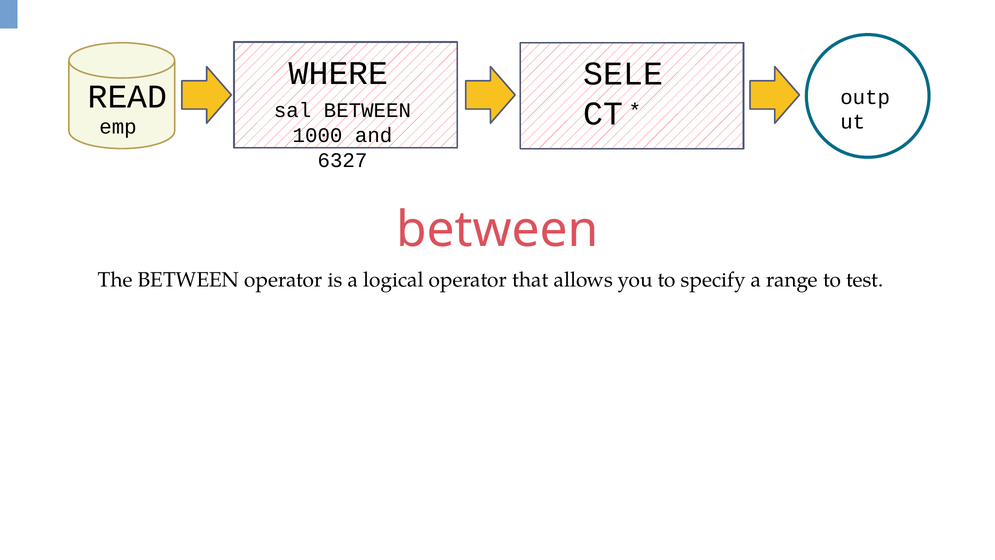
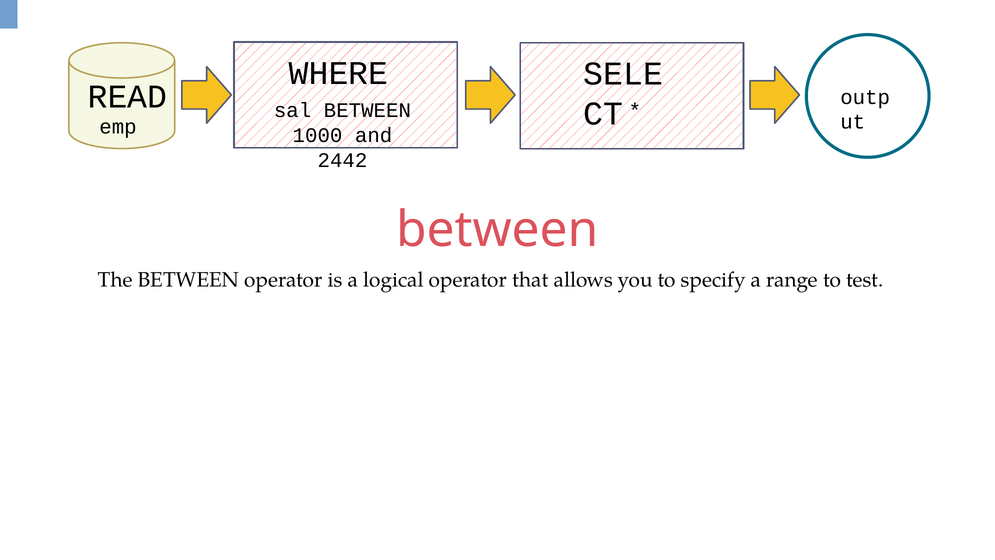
6327: 6327 -> 2442 (342, 160)
